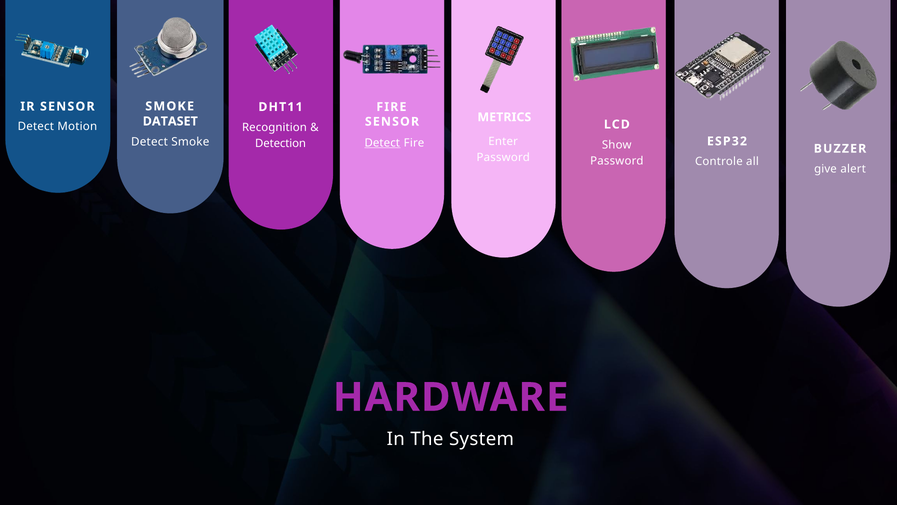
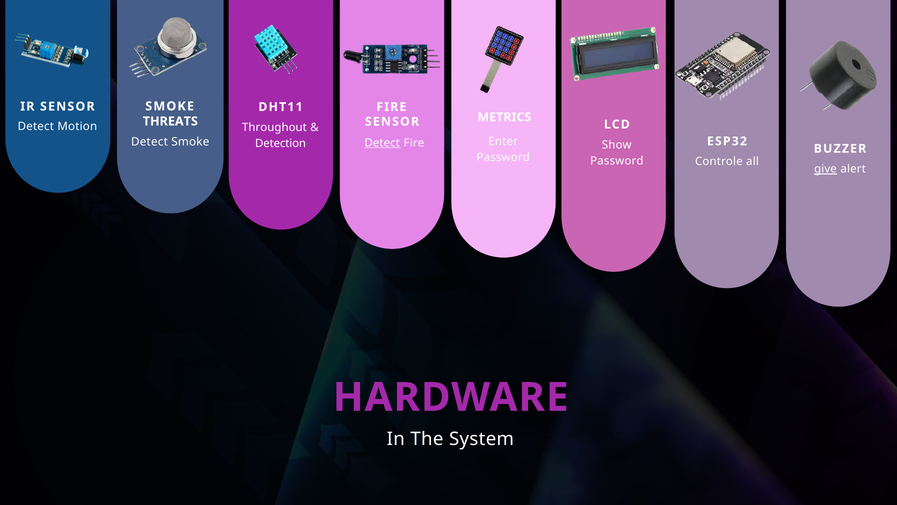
DATASET: DATASET -> THREATS (170, 121)
Recognition: Recognition -> Throughout (274, 127)
give underline: none -> present (825, 169)
